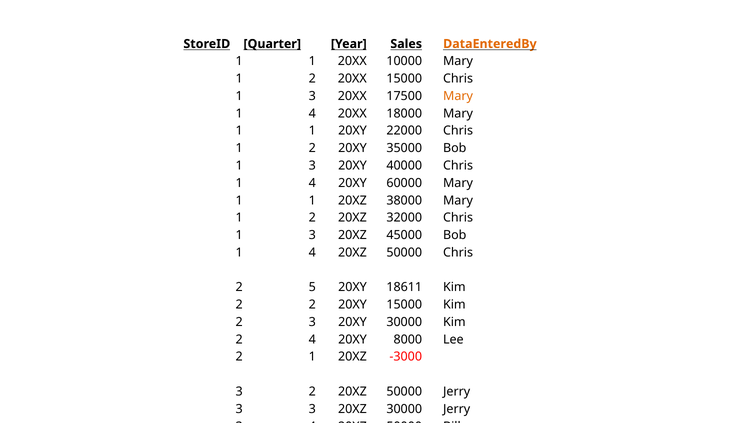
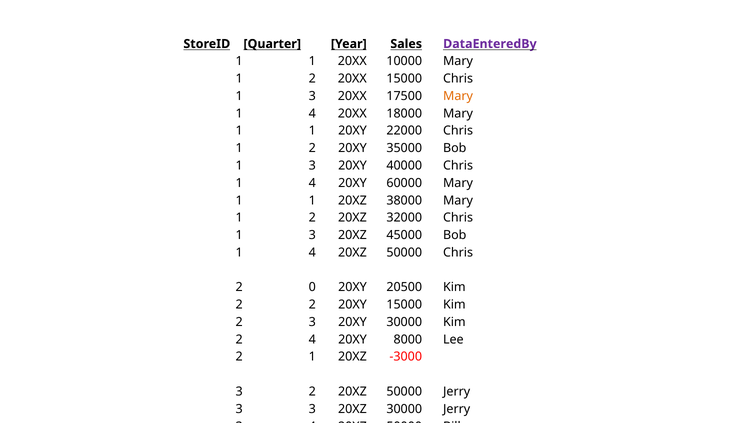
DataEnteredBy colour: orange -> purple (490, 44)
5: 5 -> 0 (312, 287)
18611: 18611 -> 20500 (404, 287)
